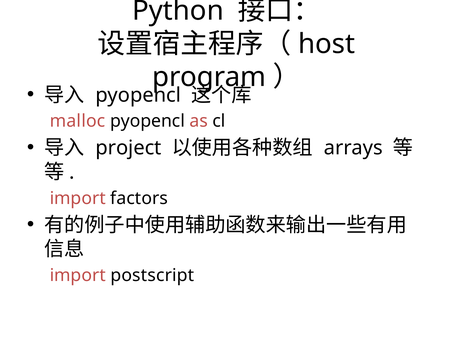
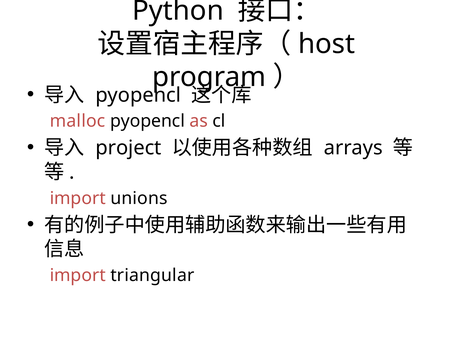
factors: factors -> unions (139, 198)
postscript: postscript -> triangular (152, 275)
